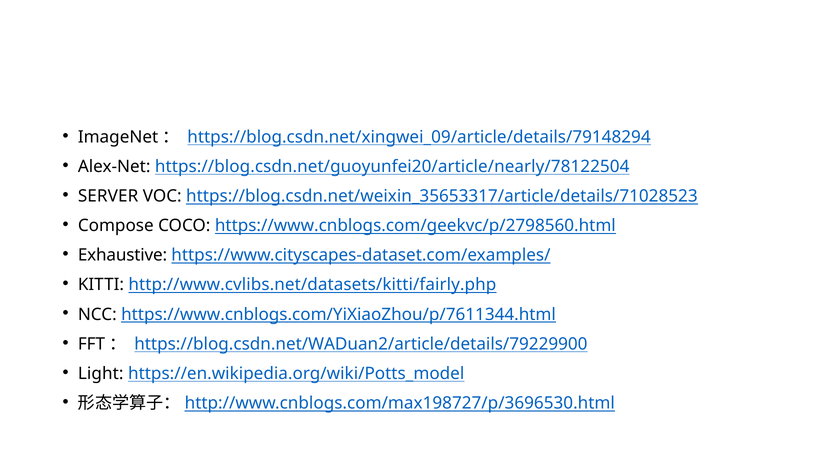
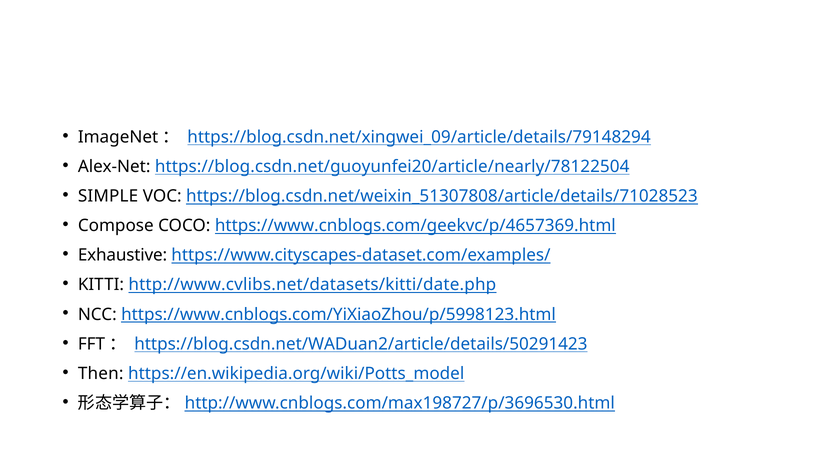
SERVER: SERVER -> SIMPLE (108, 196)
https://blog.csdn.net/weixin_35653317/article/details/71028523: https://blog.csdn.net/weixin_35653317/article/details/71028523 -> https://blog.csdn.net/weixin_51307808/article/details/71028523 (442, 196)
https://www.cnblogs.com/geekvc/p/2798560.html: https://www.cnblogs.com/geekvc/p/2798560.html -> https://www.cnblogs.com/geekvc/p/4657369.html (415, 226)
http://www.cvlibs.net/datasets/kitti/fairly.php: http://www.cvlibs.net/datasets/kitti/fairly.php -> http://www.cvlibs.net/datasets/kitti/date.php (312, 285)
https://www.cnblogs.com/YiXiaoZhou/p/7611344.html: https://www.cnblogs.com/YiXiaoZhou/p/7611344.html -> https://www.cnblogs.com/YiXiaoZhou/p/5998123.html (339, 315)
https://blog.csdn.net/WADuan2/article/details/79229900: https://blog.csdn.net/WADuan2/article/details/79229900 -> https://blog.csdn.net/WADuan2/article/details/50291423 (361, 344)
Light: Light -> Then (101, 374)
